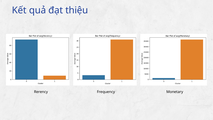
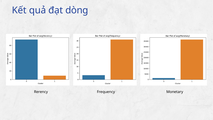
thiệu: thiệu -> dòng (77, 10)
